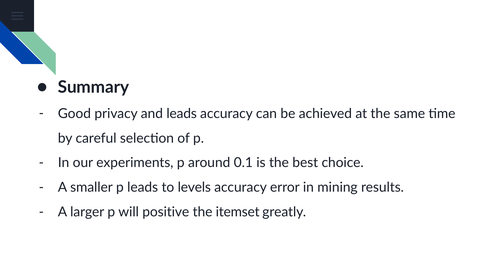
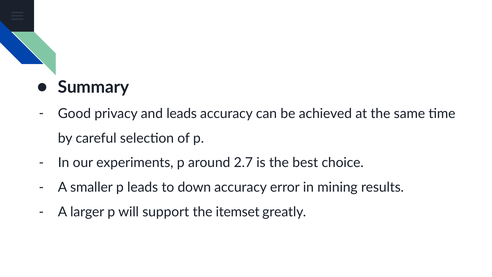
0.1: 0.1 -> 2.7 (243, 163)
levels: levels -> down (194, 187)
positive: positive -> support (166, 212)
